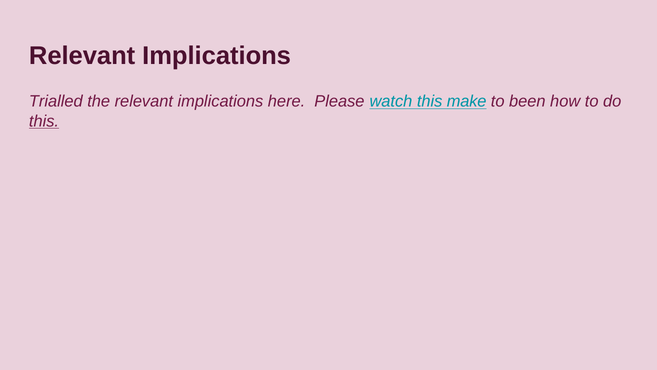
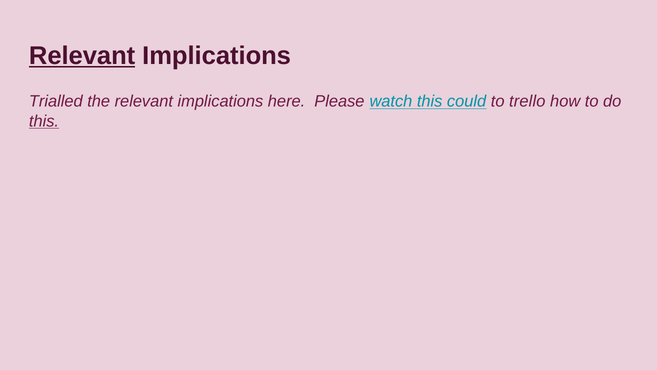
Relevant underline: none -> present (82, 56)
make: make -> could (467, 101)
been: been -> trello (527, 101)
